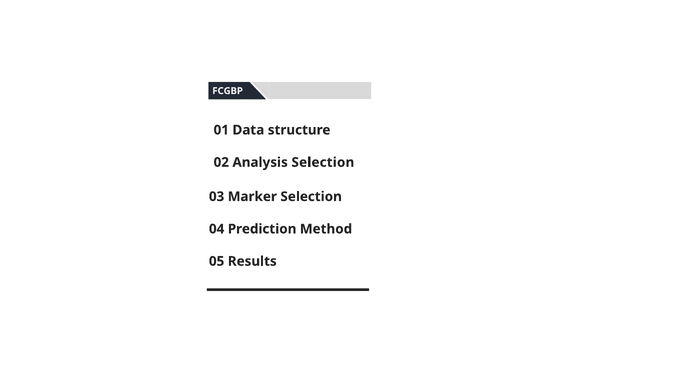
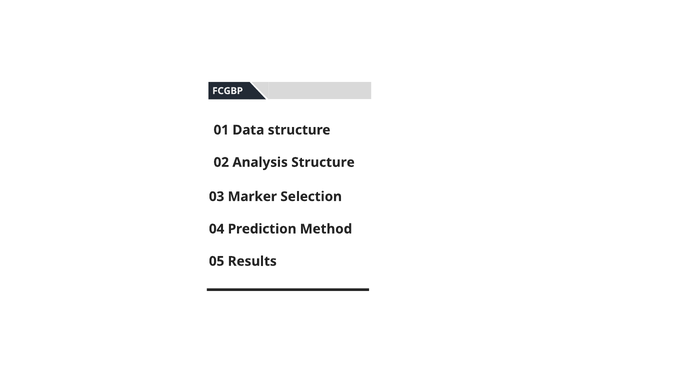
Analysis Selection: Selection -> Structure (323, 163)
